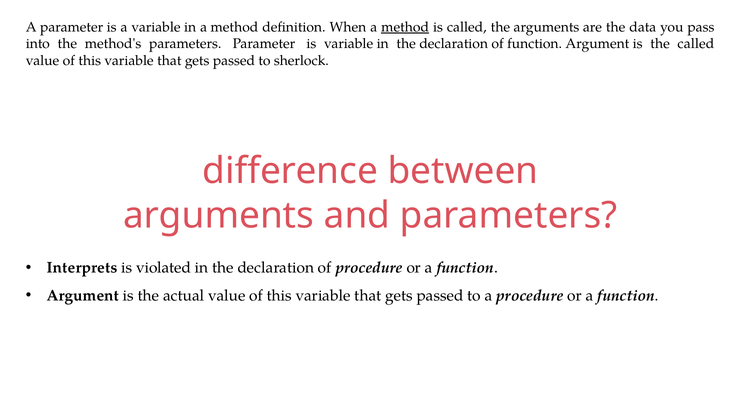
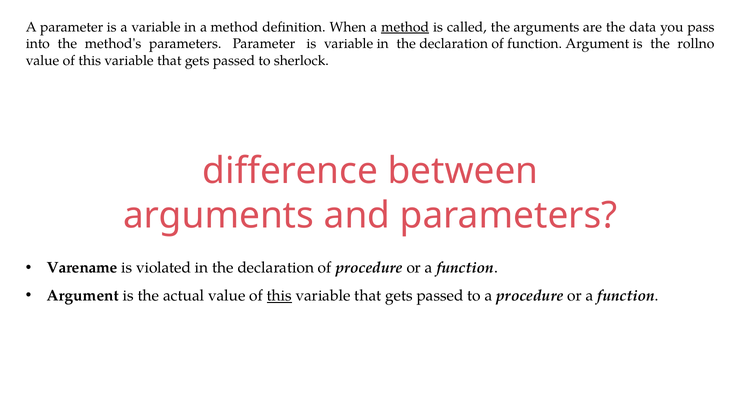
the called: called -> rollno (696, 44)
Interprets: Interprets -> Varename (82, 268)
this underline: none -> present (279, 296)
